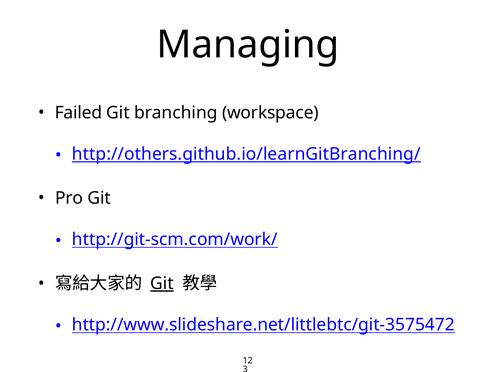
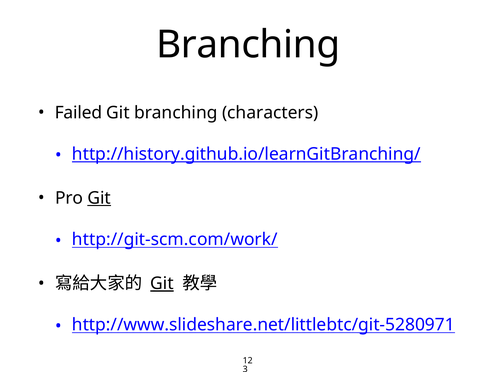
Managing: Managing -> Branching (248, 45)
workspace: workspace -> characters (270, 113)
http://others.github.io/learnGitBranching/: http://others.github.io/learnGitBranching/ -> http://history.github.io/learnGitBranching/ (246, 154)
Git underline: none -> present (99, 198)
http://www.slideshare.net/littlebtc/git-3575472: http://www.slideshare.net/littlebtc/git-3575472 -> http://www.slideshare.net/littlebtc/git-5280971 (263, 325)
